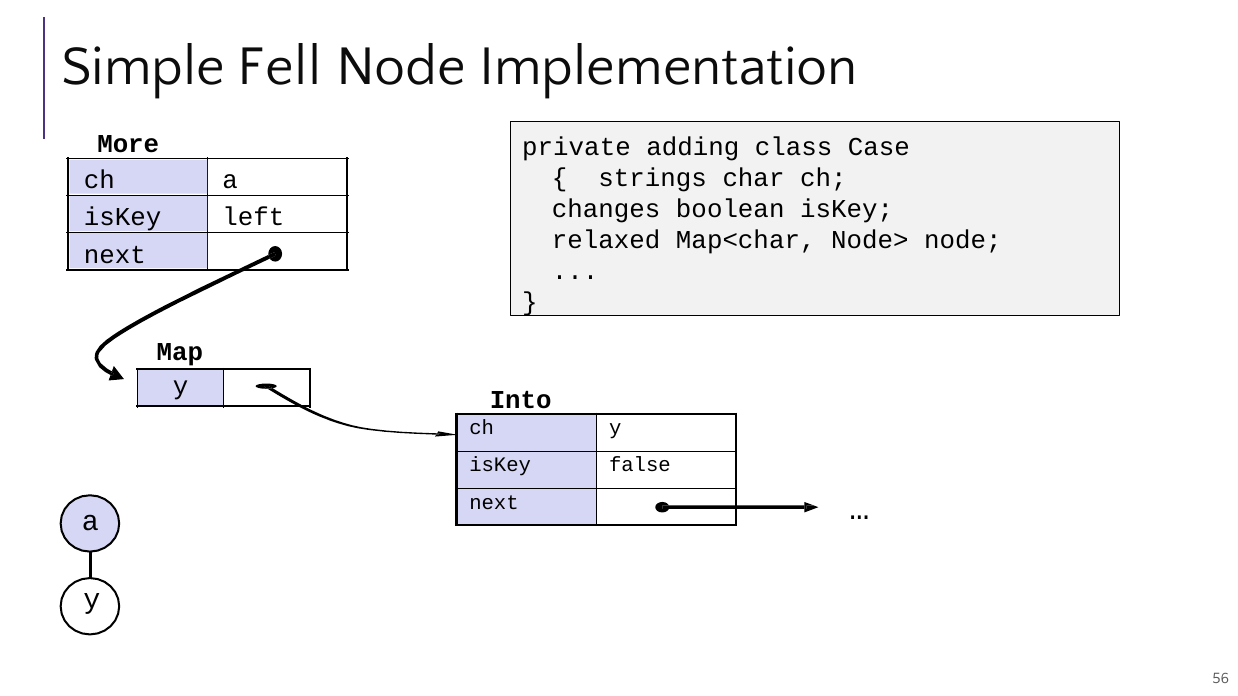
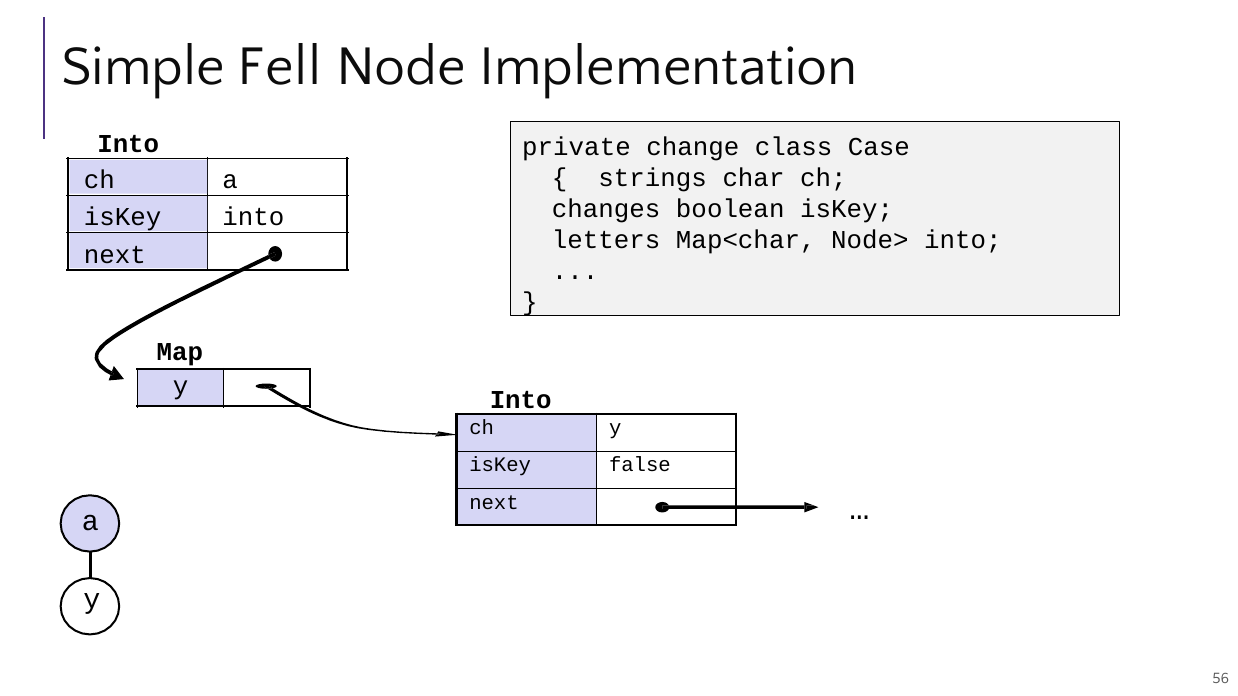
More: More -> Into (128, 144)
adding: adding -> change (693, 147)
isKey left: left -> into (253, 217)
relaxed: relaxed -> letters (606, 240)
Node> node: node -> into (963, 240)
